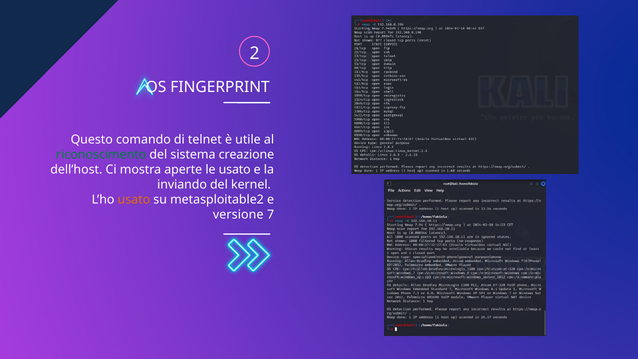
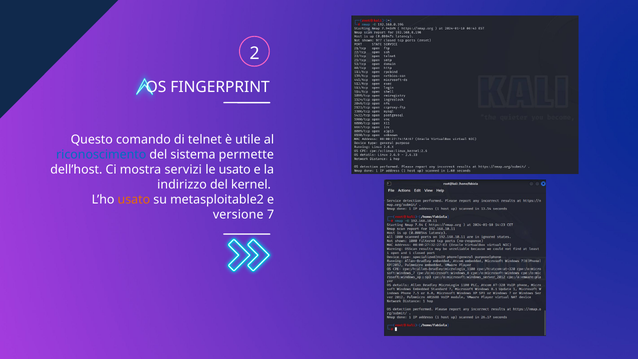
riconoscimento colour: green -> blue (101, 155)
creazione: creazione -> permette (246, 155)
aperte: aperte -> servizi (183, 170)
inviando: inviando -> indirizzo (182, 185)
